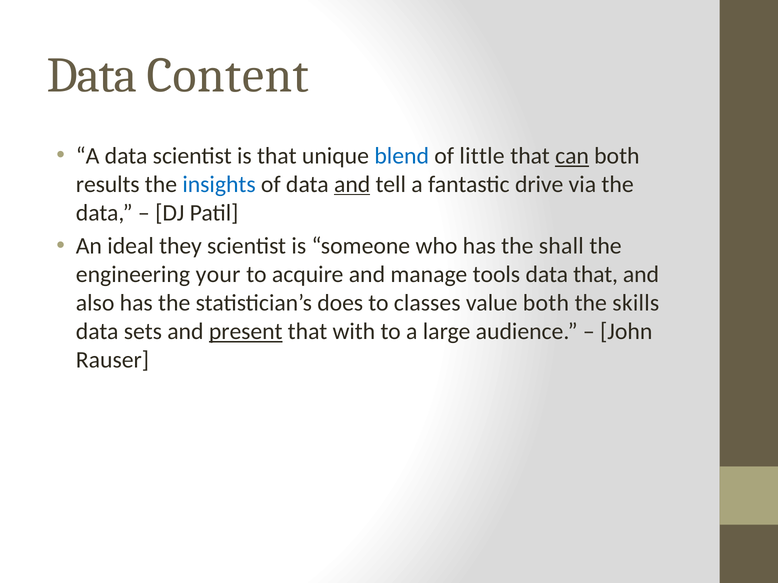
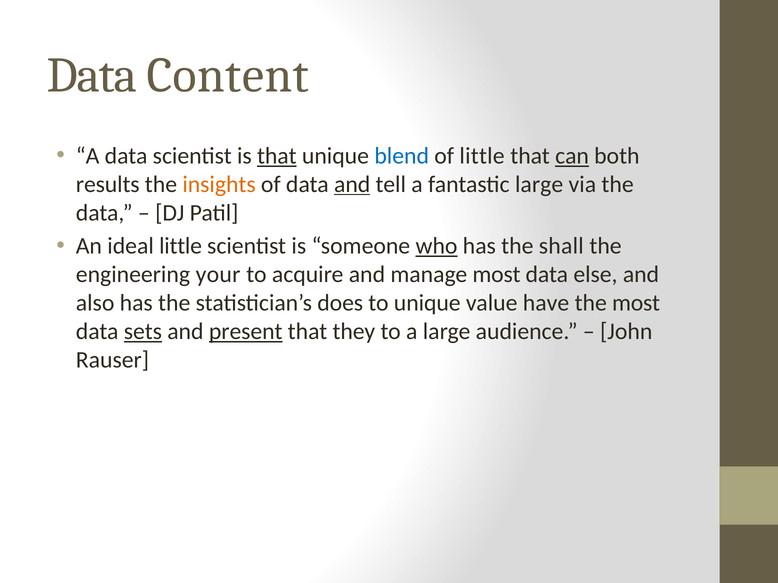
that underline: none -> present (277, 156)
insights colour: blue -> orange (219, 184)
fantastic drive: drive -> large (539, 184)
ideal they: they -> little (181, 246)
who underline: none -> present (437, 246)
manage tools: tools -> most (496, 275)
data that: that -> else (595, 275)
to classes: classes -> unique (427, 303)
value both: both -> have (546, 303)
the skills: skills -> most (636, 303)
sets underline: none -> present (143, 332)
with: with -> they (354, 332)
